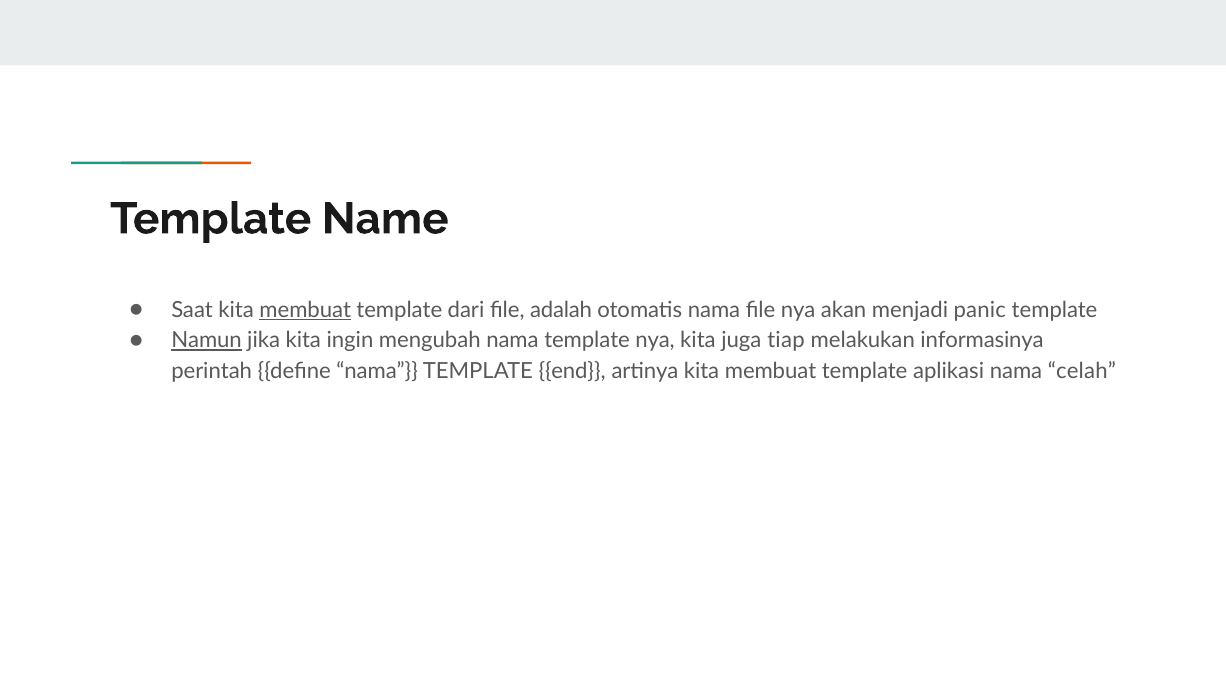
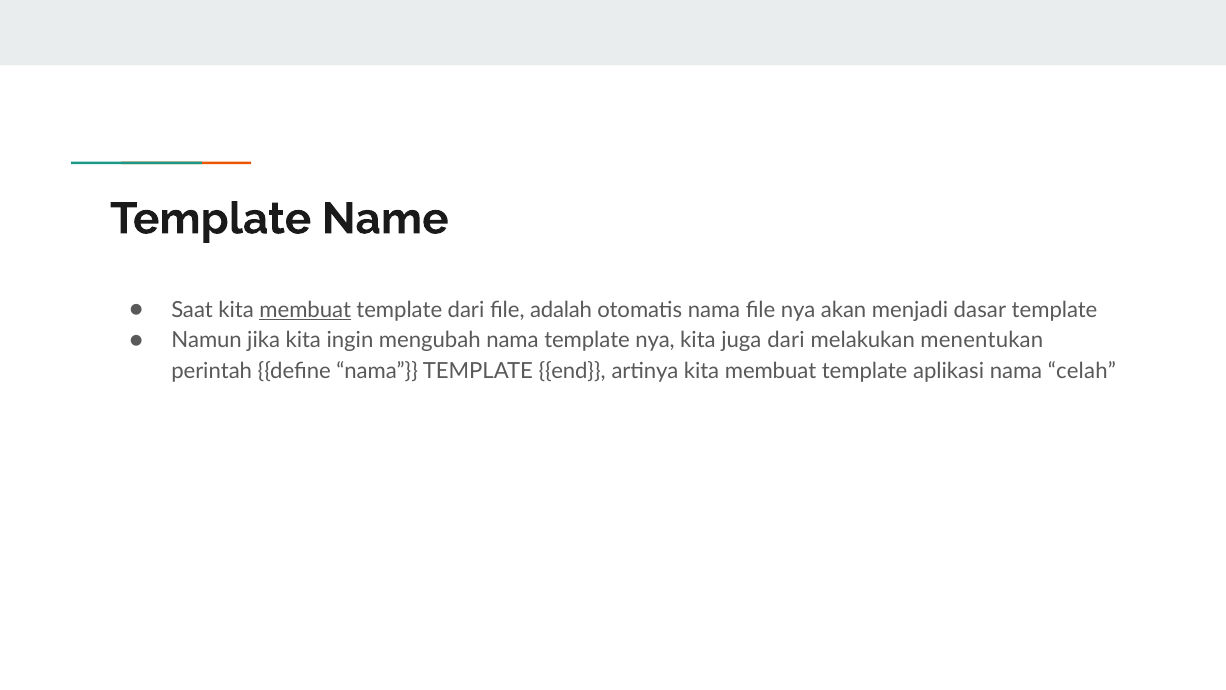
panic: panic -> dasar (980, 310)
Namun underline: present -> none (207, 340)
juga tiap: tiap -> dari (786, 340)
informasinya: informasinya -> menentukan (982, 340)
